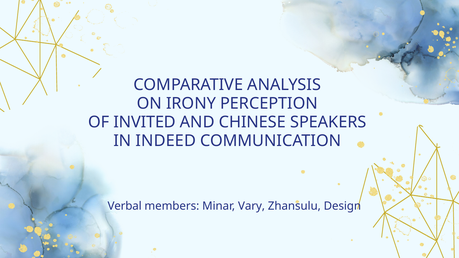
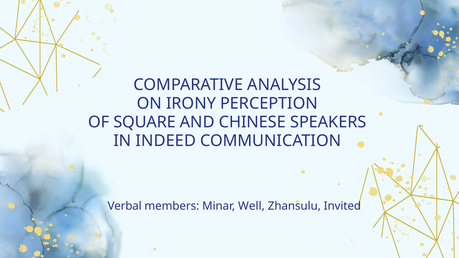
INVITED: INVITED -> SQUARE (145, 122)
Vary: Vary -> Well (251, 206)
Design: Design -> Invited (342, 206)
